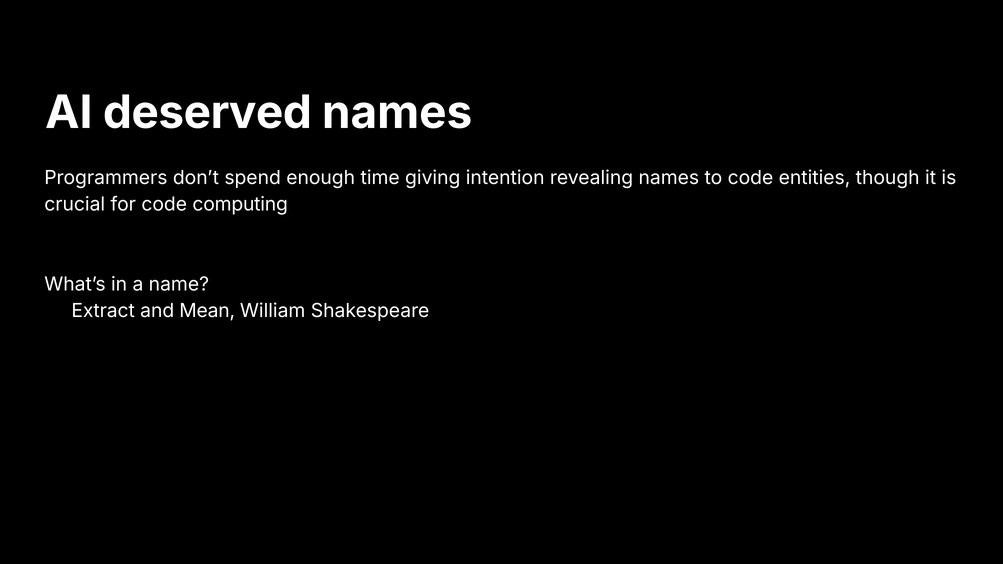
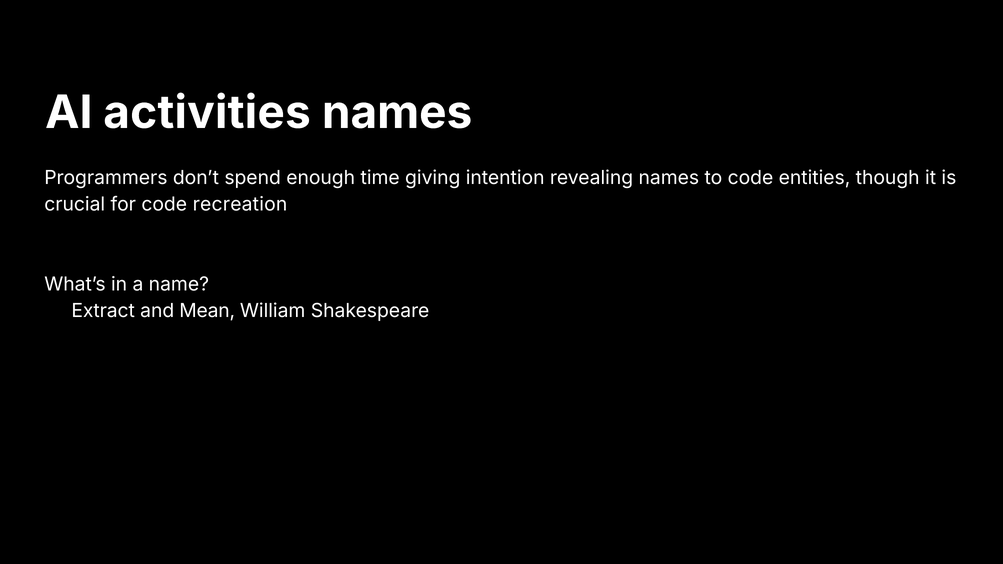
deserved: deserved -> activities (207, 113)
computing: computing -> recreation (240, 205)
